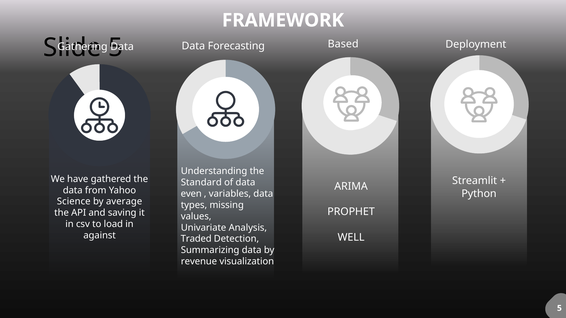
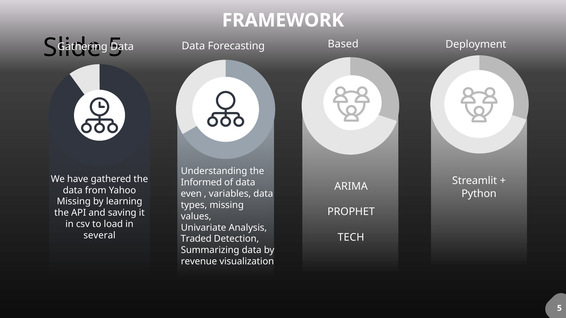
Standard: Standard -> Informed (201, 183)
Science: Science -> Missing (74, 202)
average: average -> learning (124, 202)
against: against -> several (100, 236)
WELL: WELL -> TECH (351, 238)
